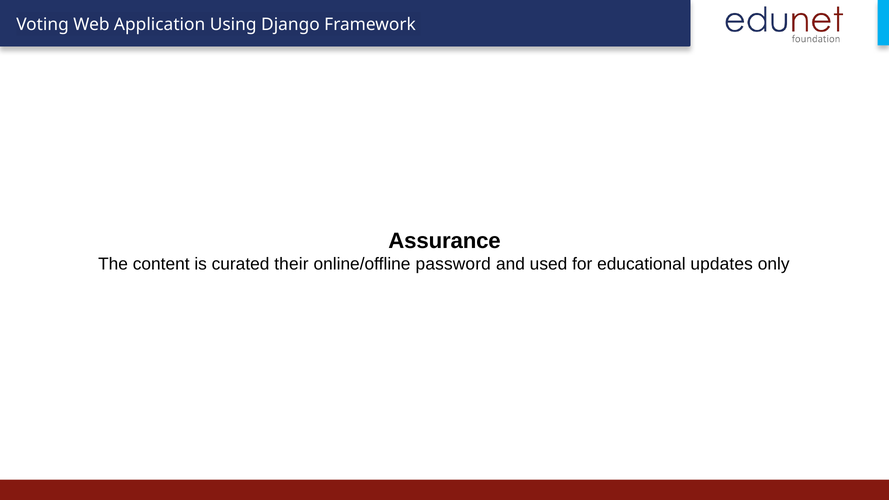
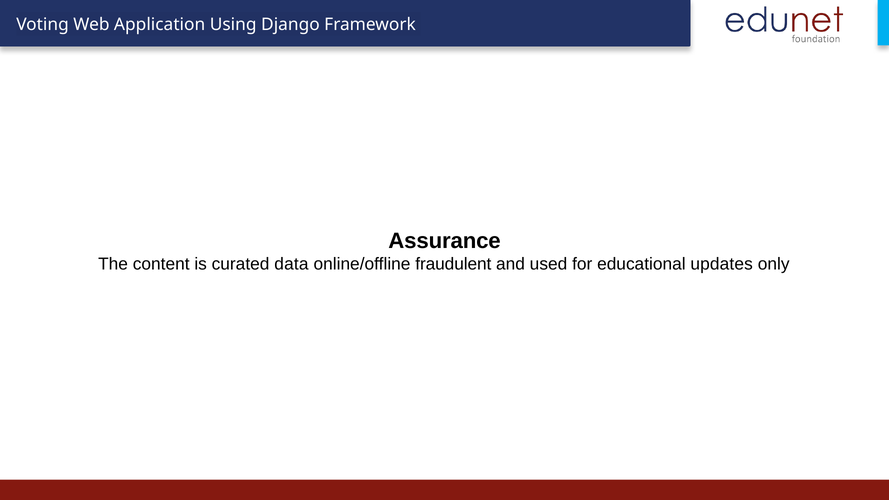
their: their -> data (291, 264)
password: password -> fraudulent (453, 264)
